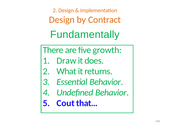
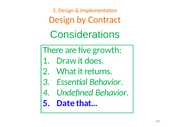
Fundamentally: Fundamentally -> Considerations (85, 35)
Cout: Cout -> Date (66, 104)
